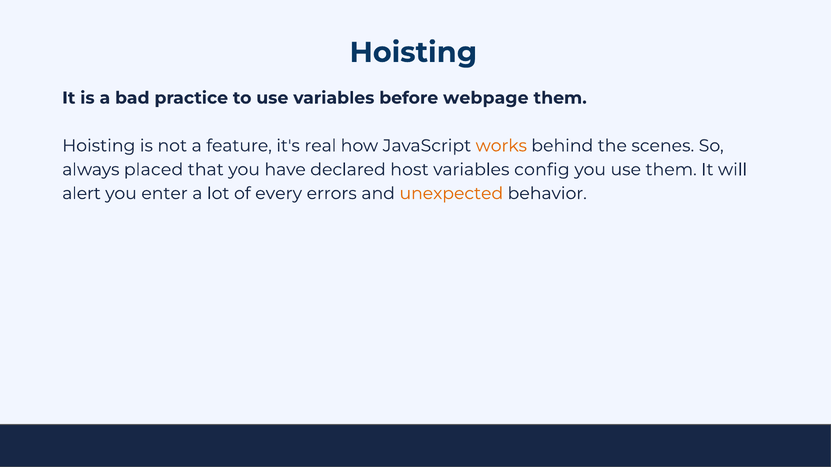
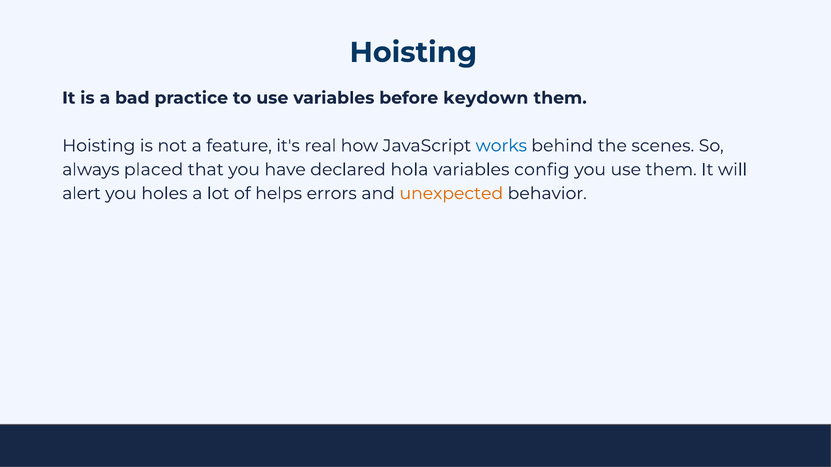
webpage: webpage -> keydown (486, 98)
works colour: orange -> blue (501, 146)
host: host -> hola (409, 170)
enter: enter -> holes (164, 194)
every: every -> helps (279, 194)
